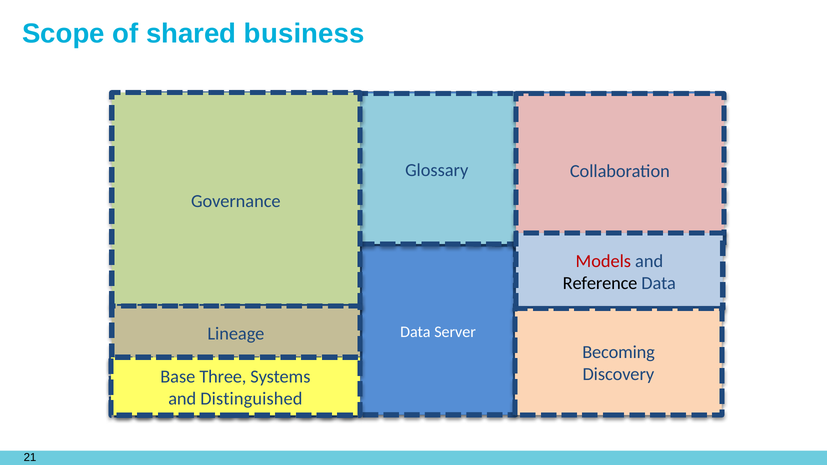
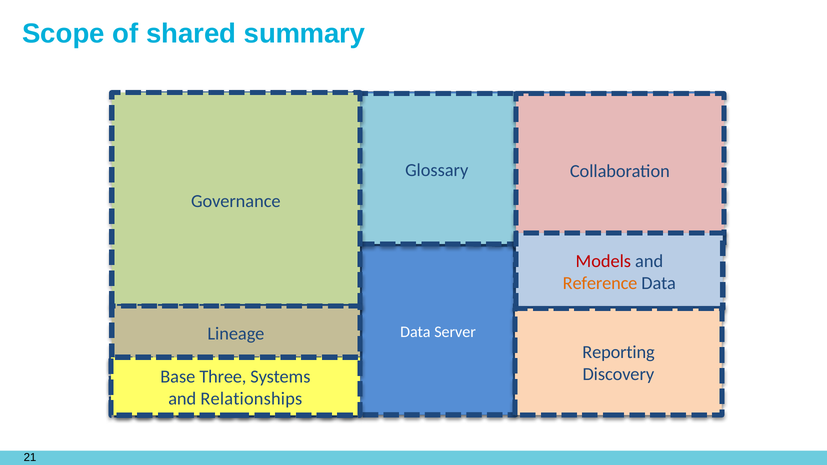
business: business -> summary (305, 34)
Reference colour: black -> orange (600, 283)
Becoming: Becoming -> Reporting (619, 352)
Distinguished: Distinguished -> Relationships (251, 399)
